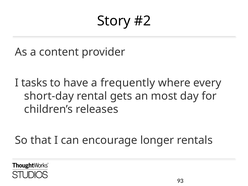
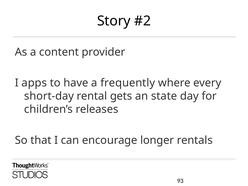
tasks: tasks -> apps (34, 83)
most: most -> state (164, 96)
